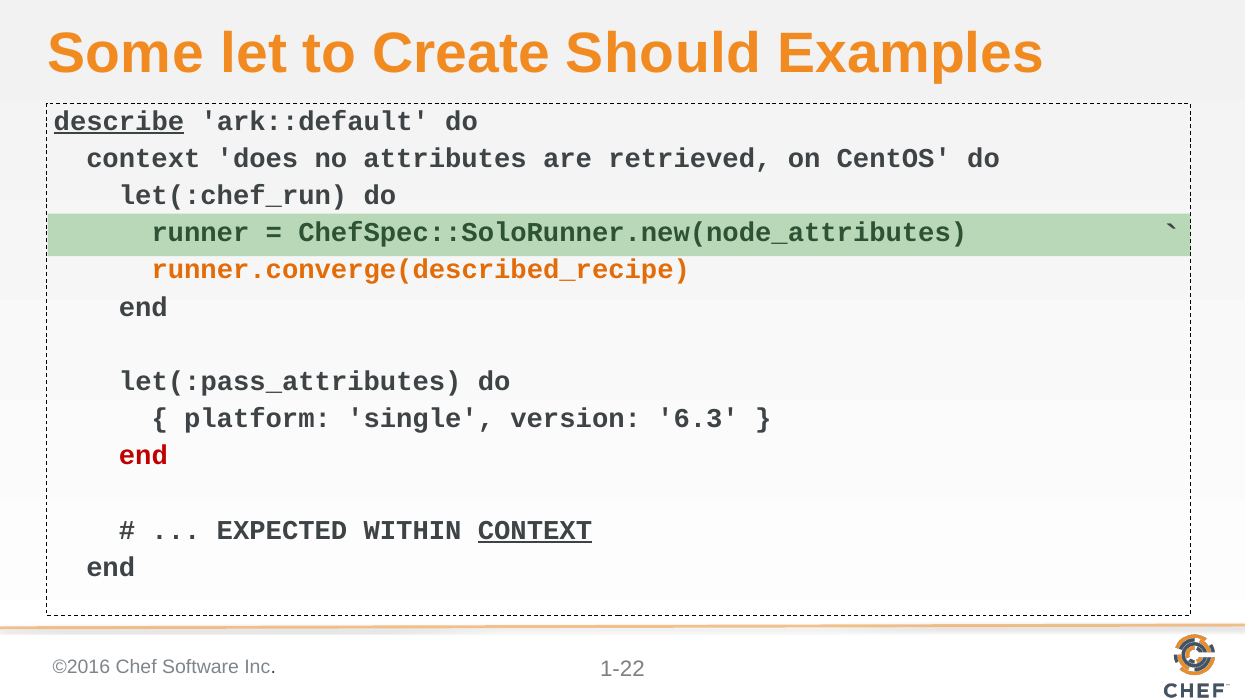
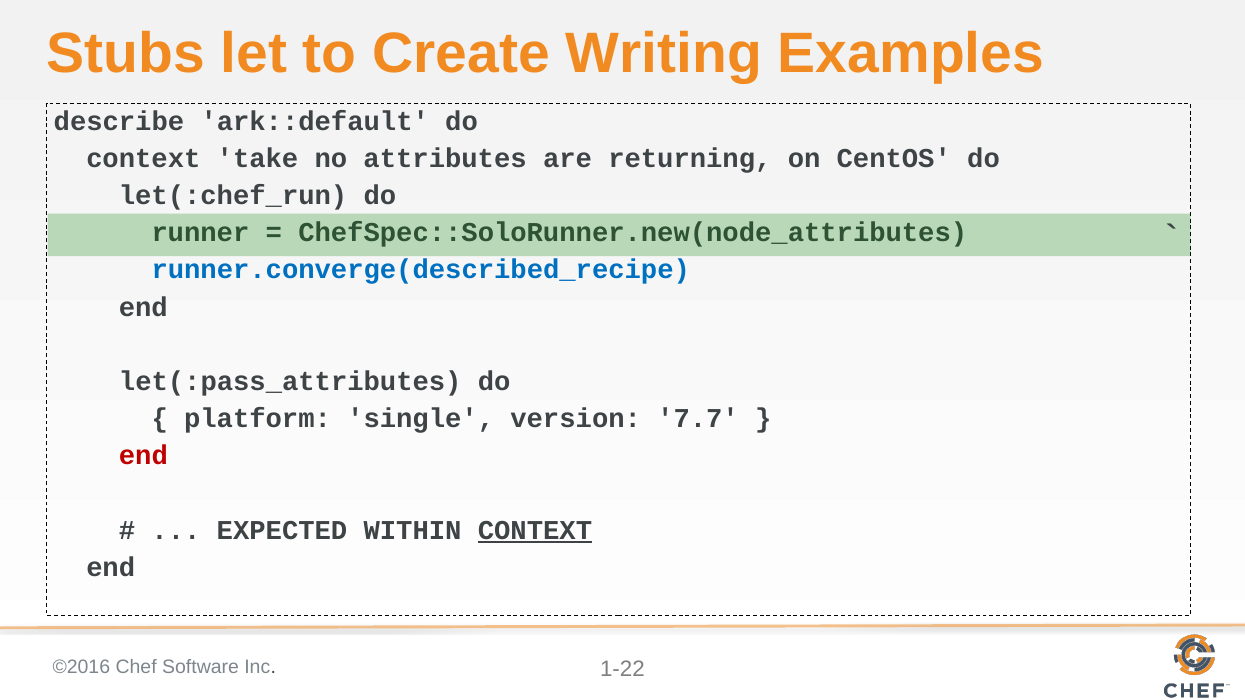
Some: Some -> Stubs (126, 54)
Should: Should -> Writing (664, 54)
describe underline: present -> none (119, 121)
does: does -> take (258, 159)
retrieved: retrieved -> returning (690, 159)
runner.converge(described_recipe colour: orange -> blue (421, 270)
6.3: 6.3 -> 7.7 (698, 419)
